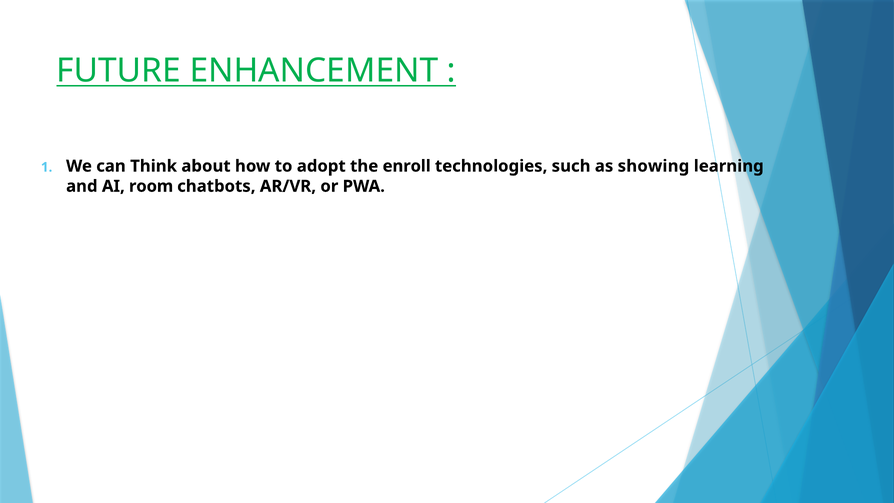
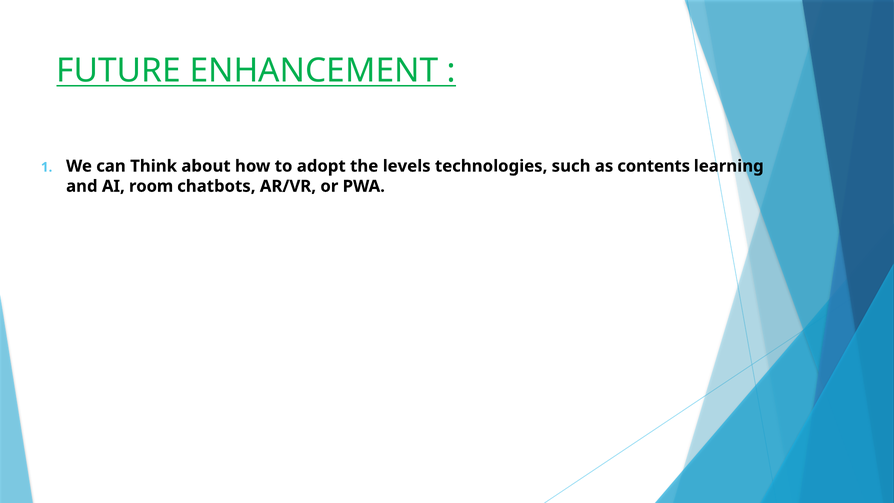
enroll: enroll -> levels (407, 166)
showing: showing -> contents (654, 166)
